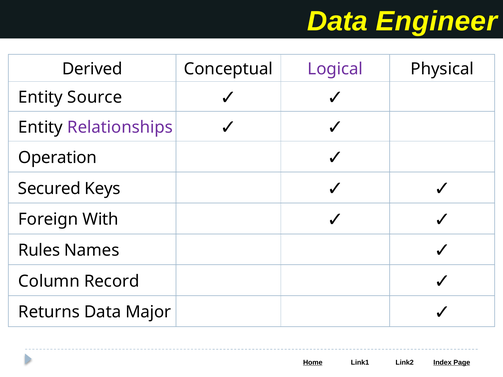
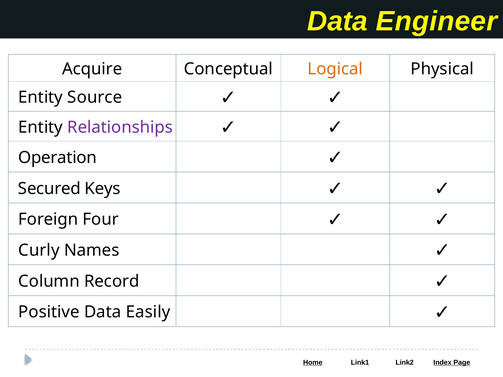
Derived: Derived -> Acquire (92, 69)
Logical colour: purple -> orange (335, 69)
With: With -> Four (101, 220)
Rules: Rules -> Curly (39, 250)
Returns: Returns -> Positive (49, 312)
Major: Major -> Easily (148, 312)
